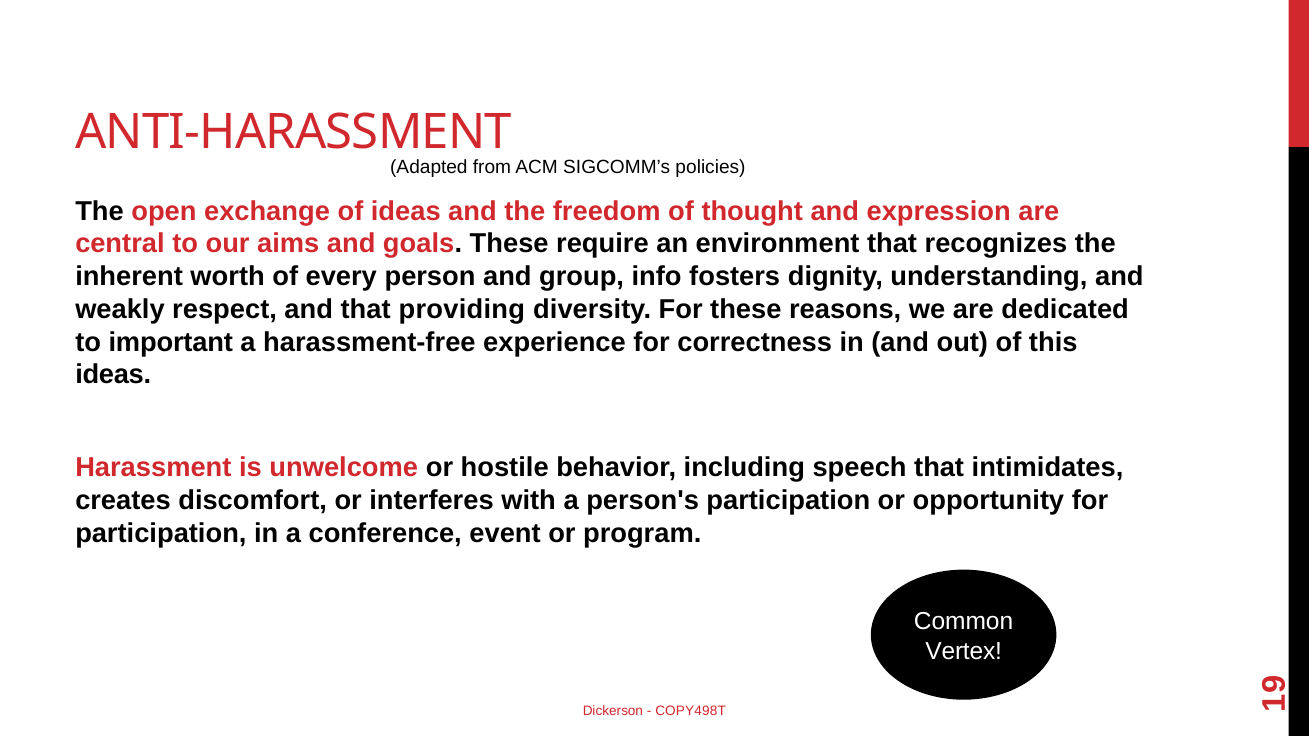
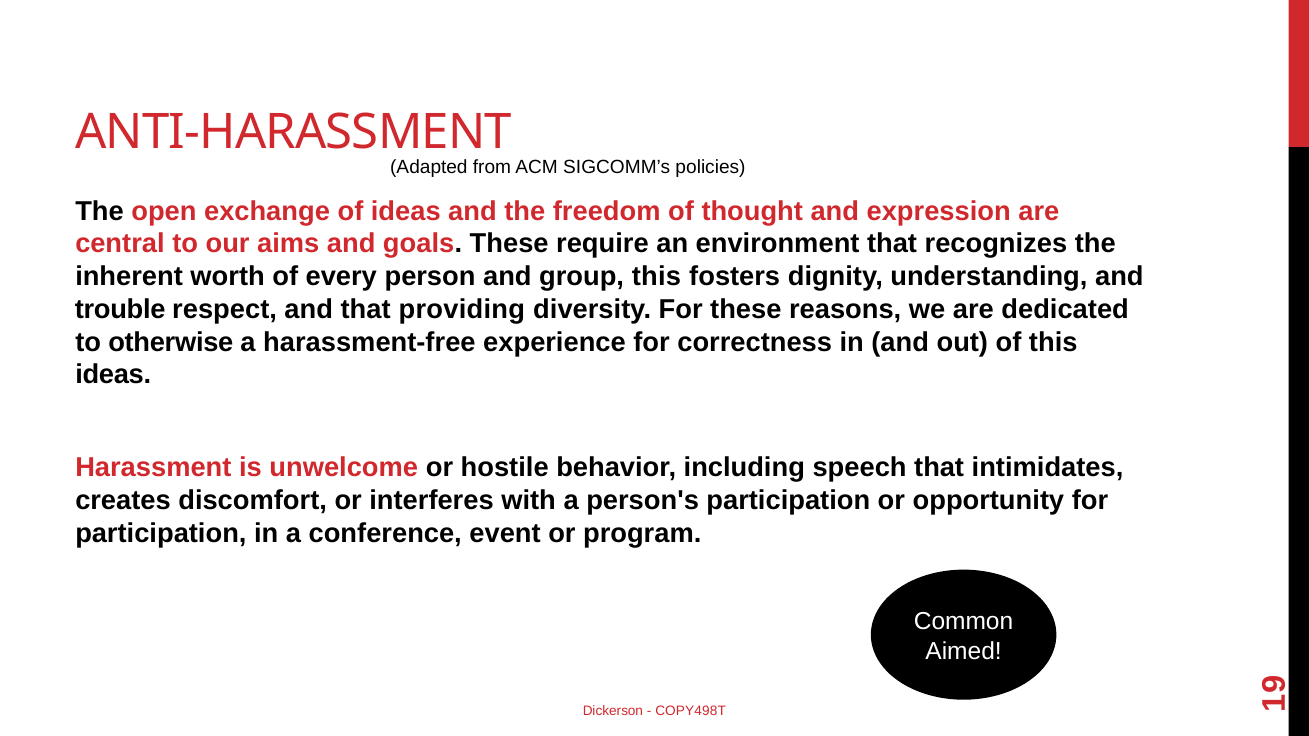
group info: info -> this (656, 277)
weakly: weakly -> trouble (120, 310)
important: important -> otherwise (171, 342)
Vertex: Vertex -> Aimed (964, 651)
